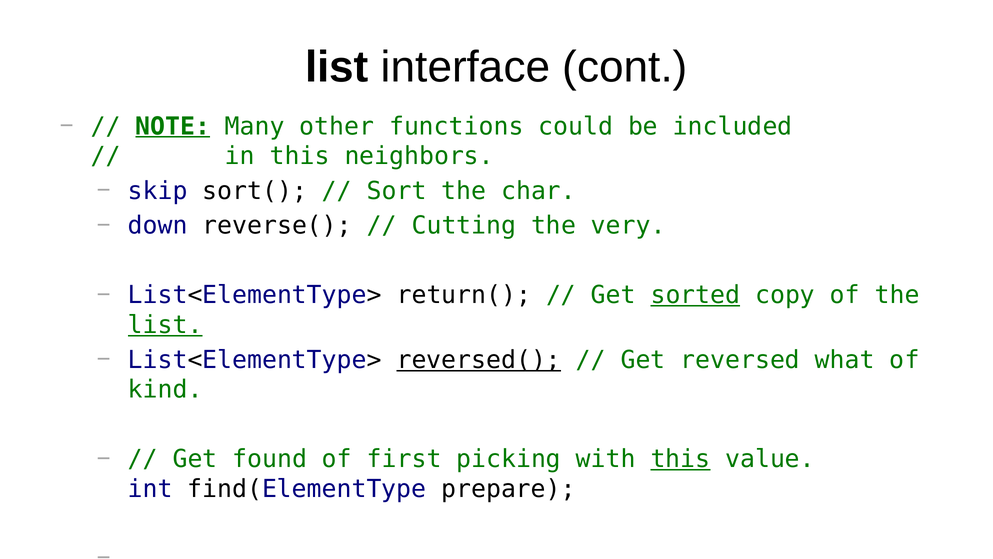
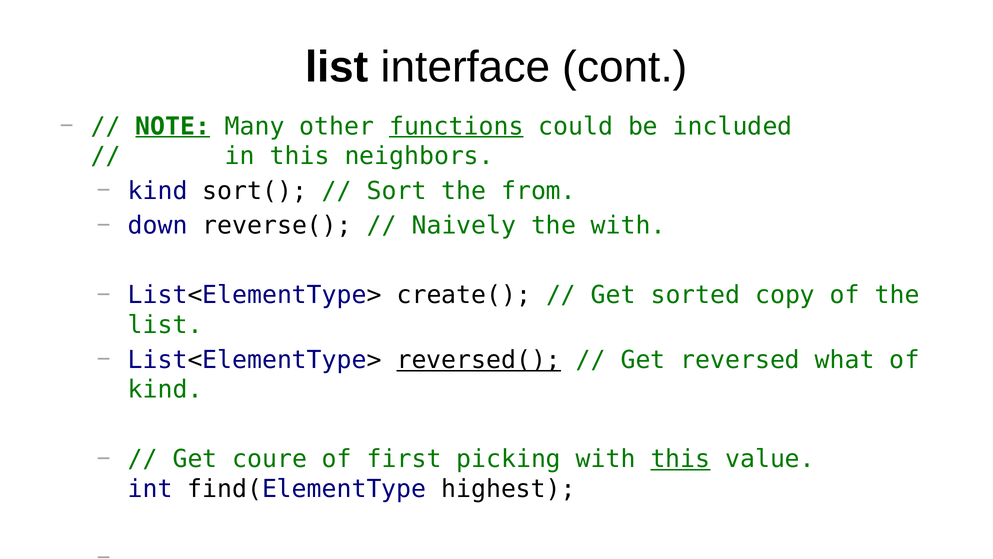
functions underline: none -> present (456, 126)
skip: skip -> kind (158, 191)
char: char -> from (538, 191)
Cutting: Cutting -> Naively (464, 226)
the very: very -> with (628, 226)
return(: return( -> create( (464, 295)
sorted underline: present -> none (695, 295)
list underline: present -> none (165, 325)
found: found -> coure (270, 459)
prepare: prepare -> highest (508, 489)
